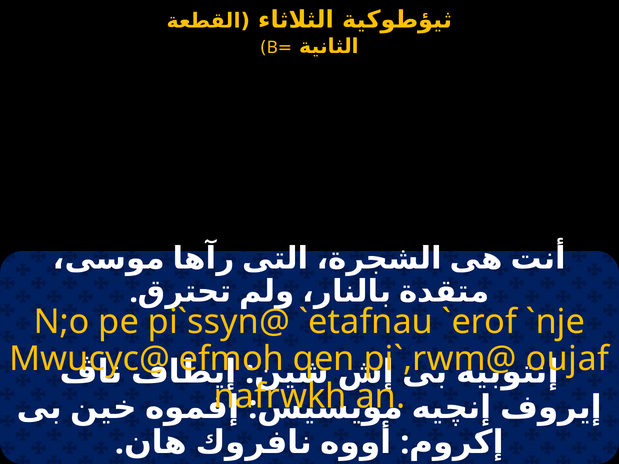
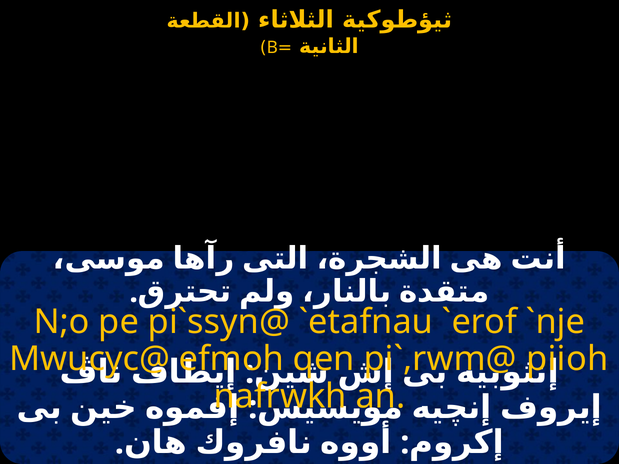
oujaf: oujaf -> piioh (567, 359)
